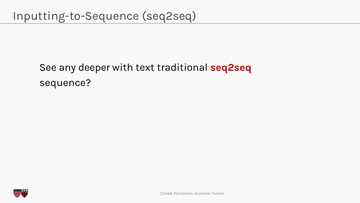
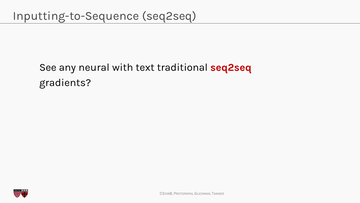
deeper: deeper -> neural (94, 67)
sequence: sequence -> gradients (65, 82)
